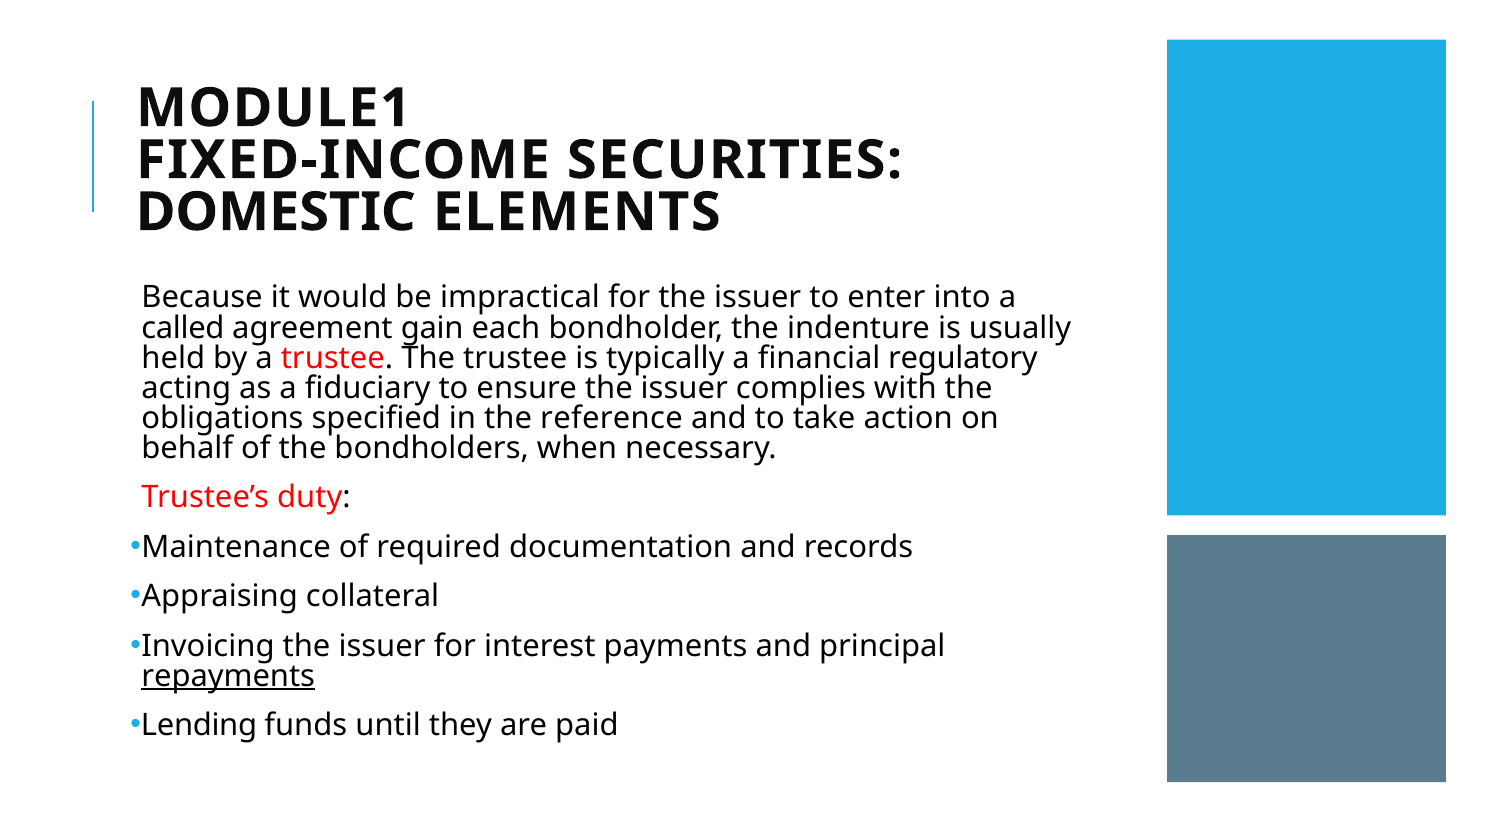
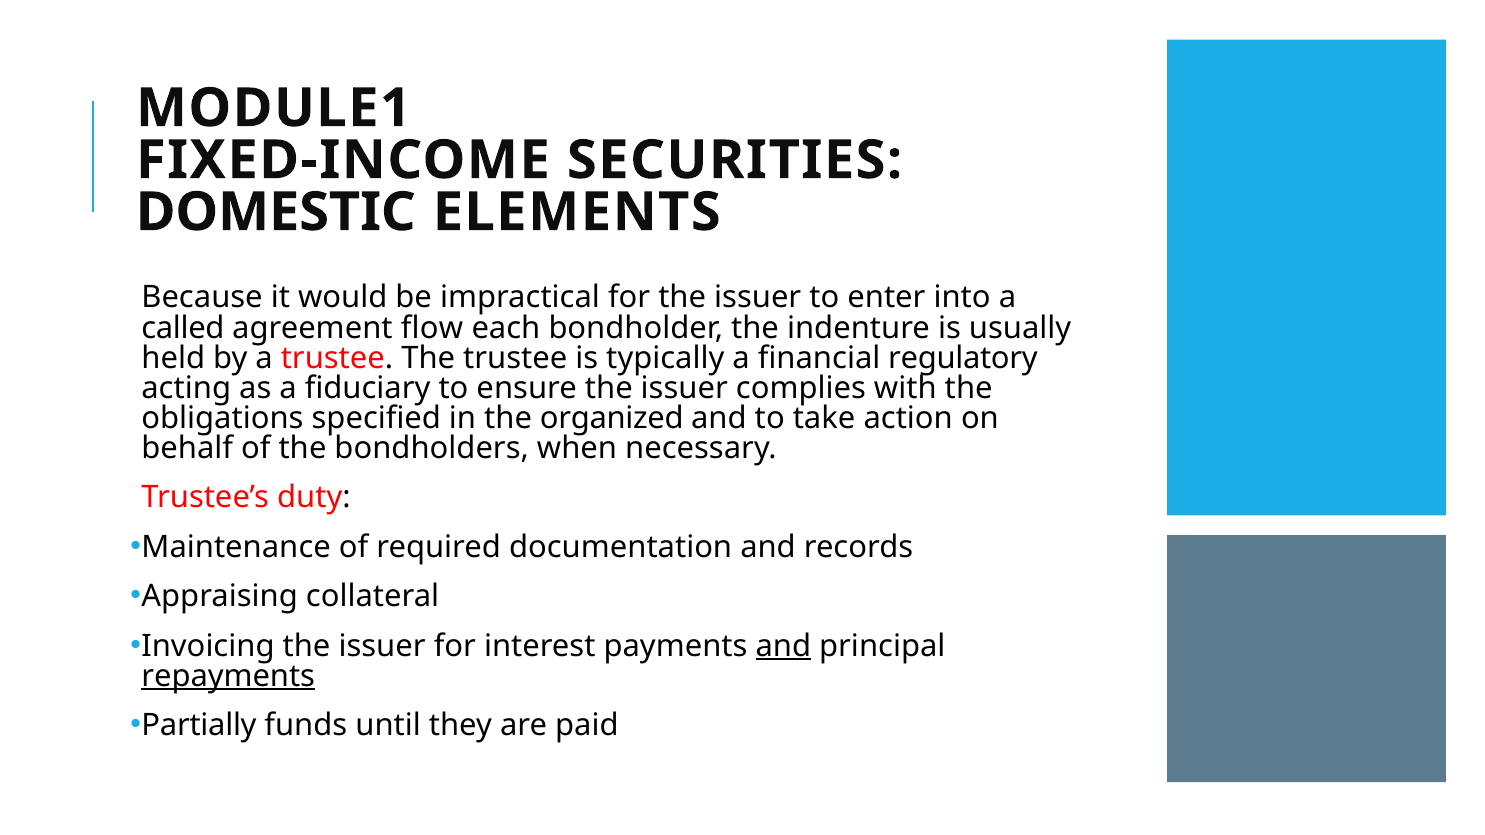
gain: gain -> flow (432, 328)
reference: reference -> organized (612, 418)
and underline: none -> present (783, 646)
Lending: Lending -> Partially (199, 726)
